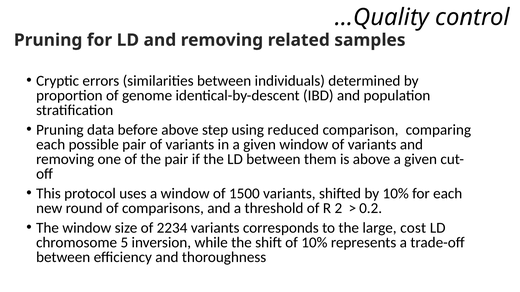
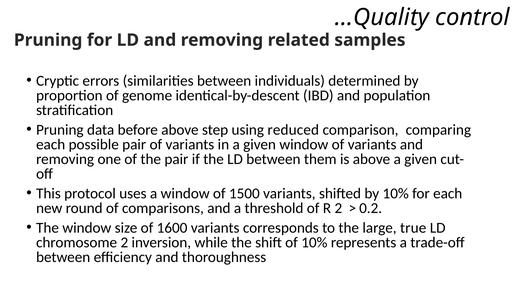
2234: 2234 -> 1600 (172, 228)
cost: cost -> true (413, 228)
chromosome 5: 5 -> 2 (124, 243)
